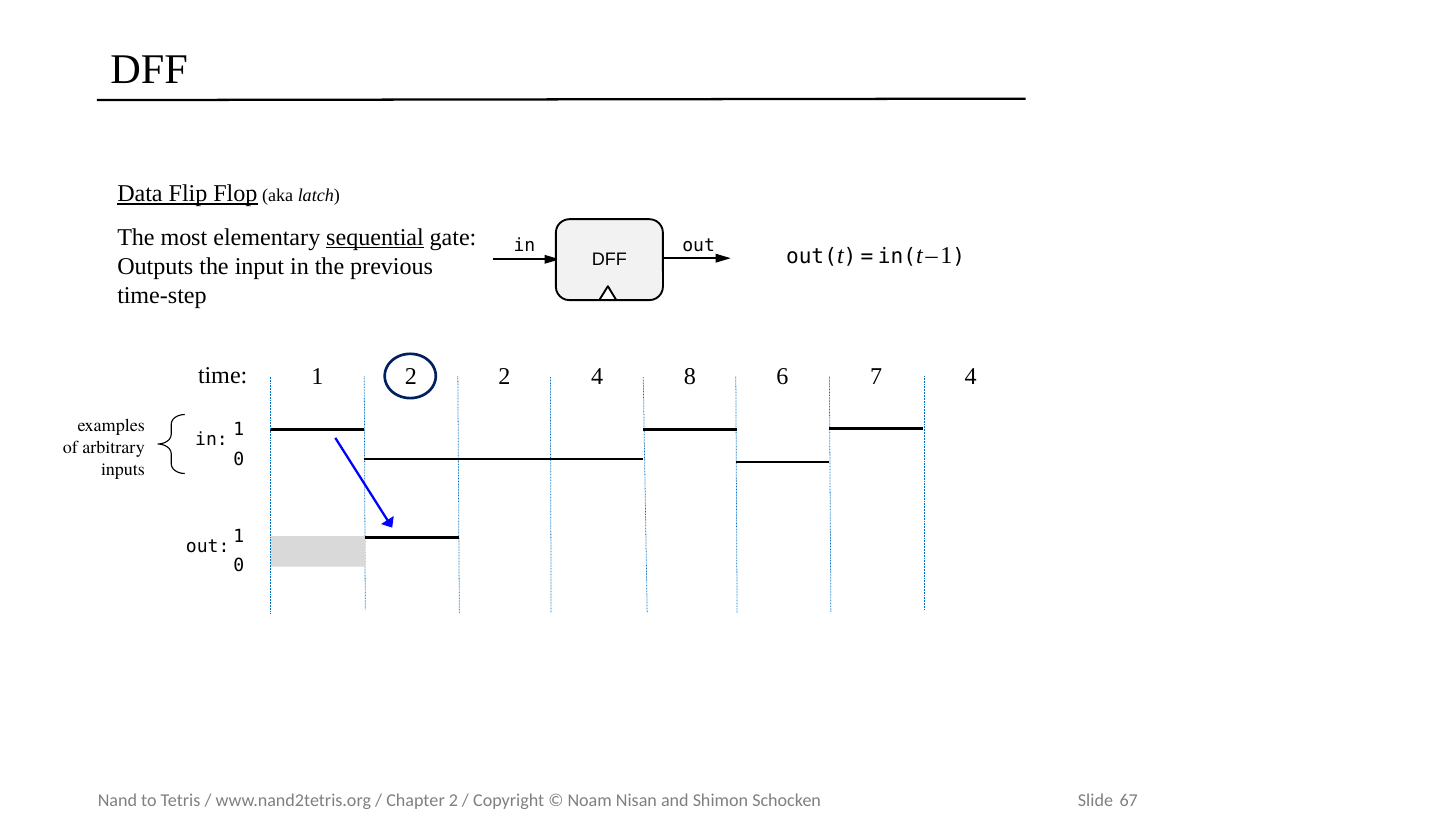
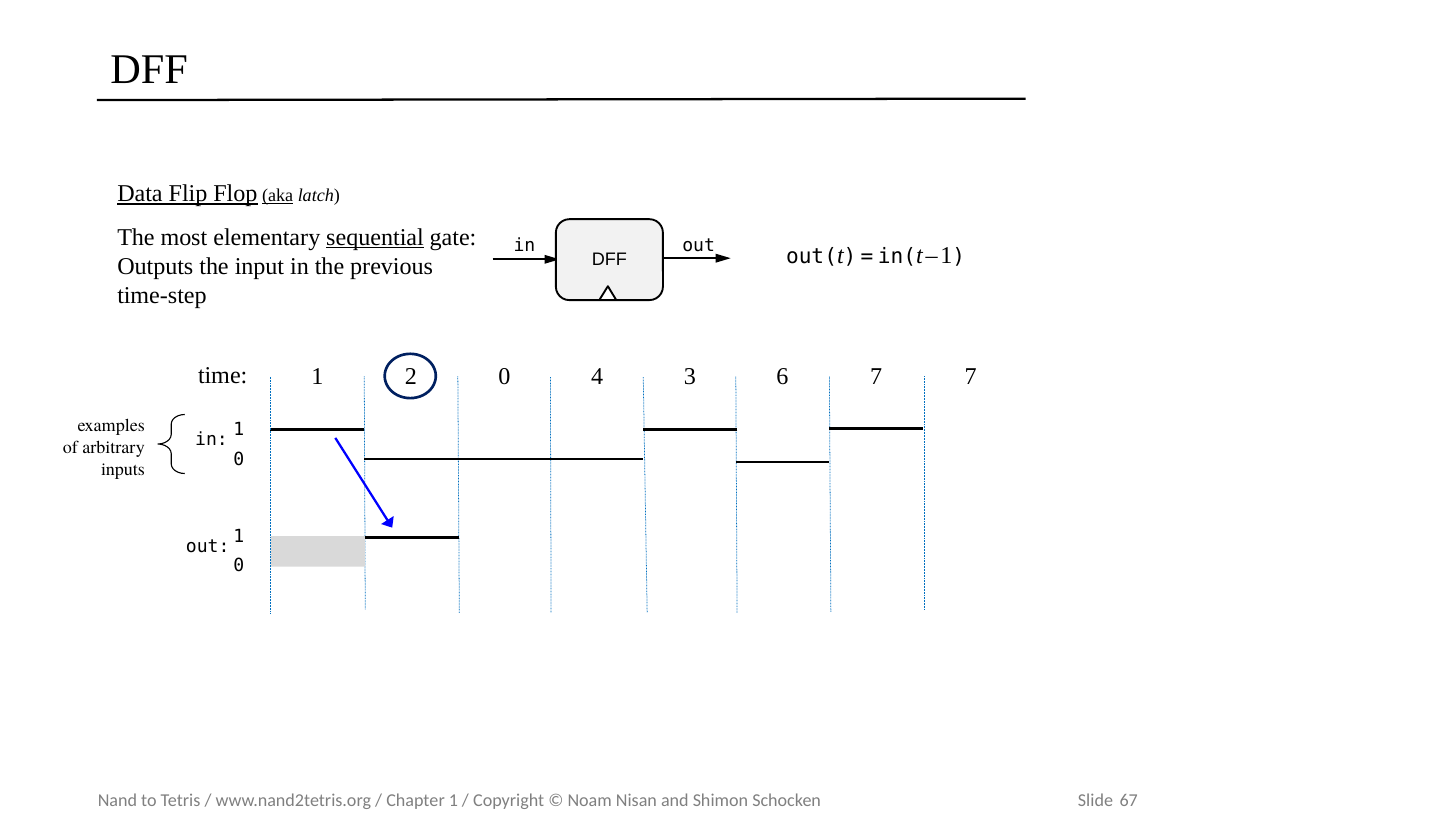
aka underline: none -> present (278, 195)
2 2: 2 -> 0 (505, 376)
8: 8 -> 3 (690, 377)
7 4: 4 -> 7 (971, 376)
2: 2 -> 1 (453, 801)
